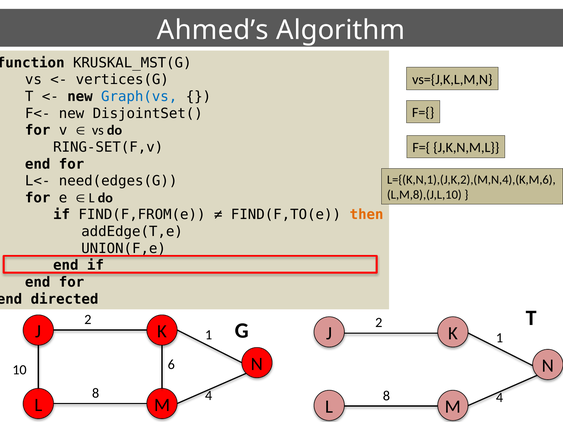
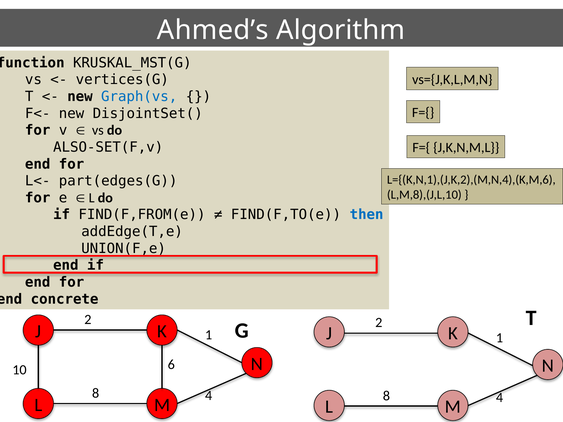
RING-SET(F,v: RING-SET(F,v -> ALSO-SET(F,v (108, 147)
need(edges(G: need(edges(G -> part(edges(G (118, 181)
then colour: orange -> blue (367, 215)
directed: directed -> concrete (65, 299)
